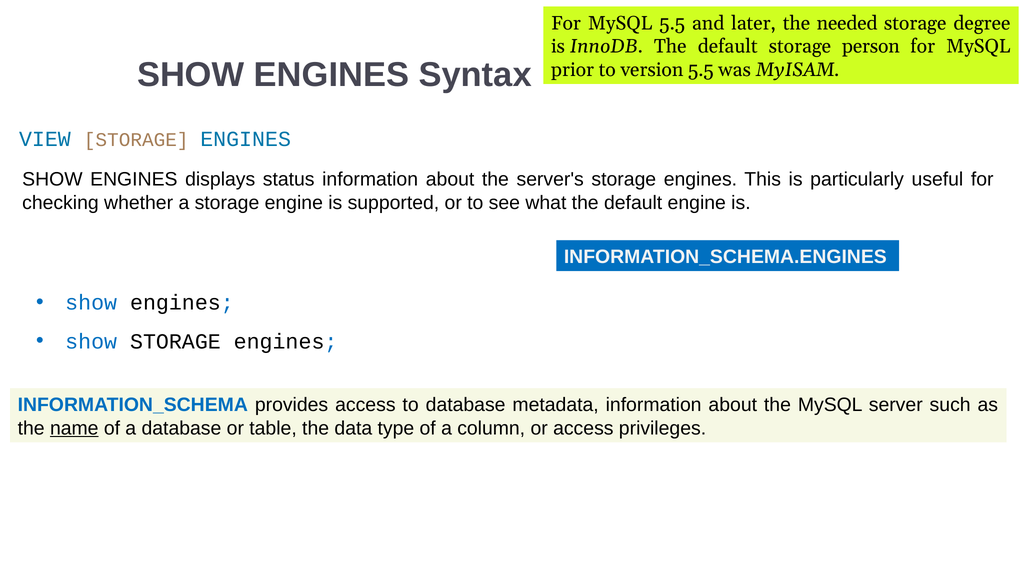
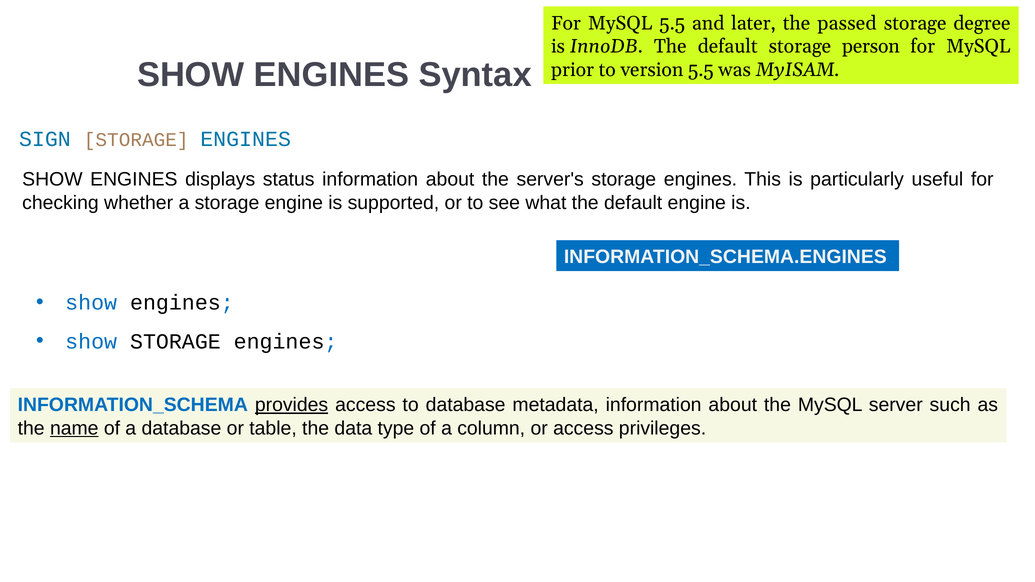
needed: needed -> passed (847, 23)
VIEW: VIEW -> SIGN (45, 139)
provides underline: none -> present (292, 405)
